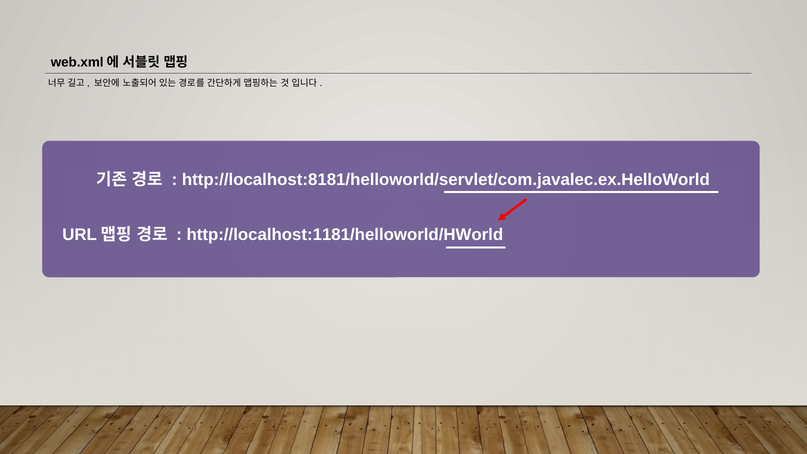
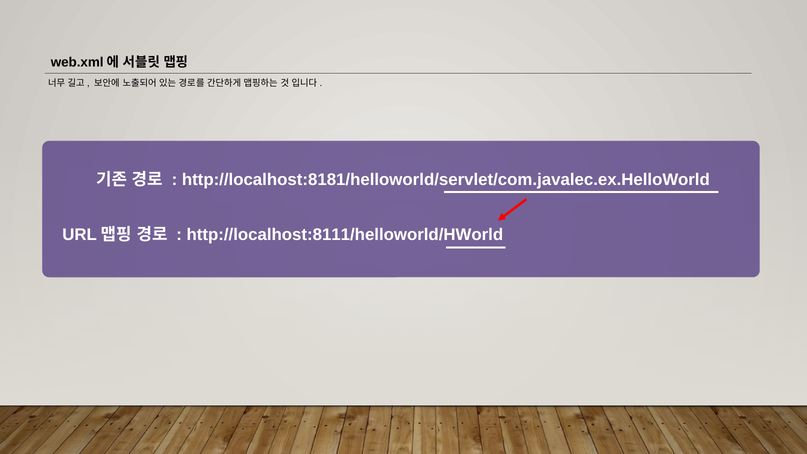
http://localhost:1181/helloworld/HWorld: http://localhost:1181/helloworld/HWorld -> http://localhost:8111/helloworld/HWorld (345, 235)
